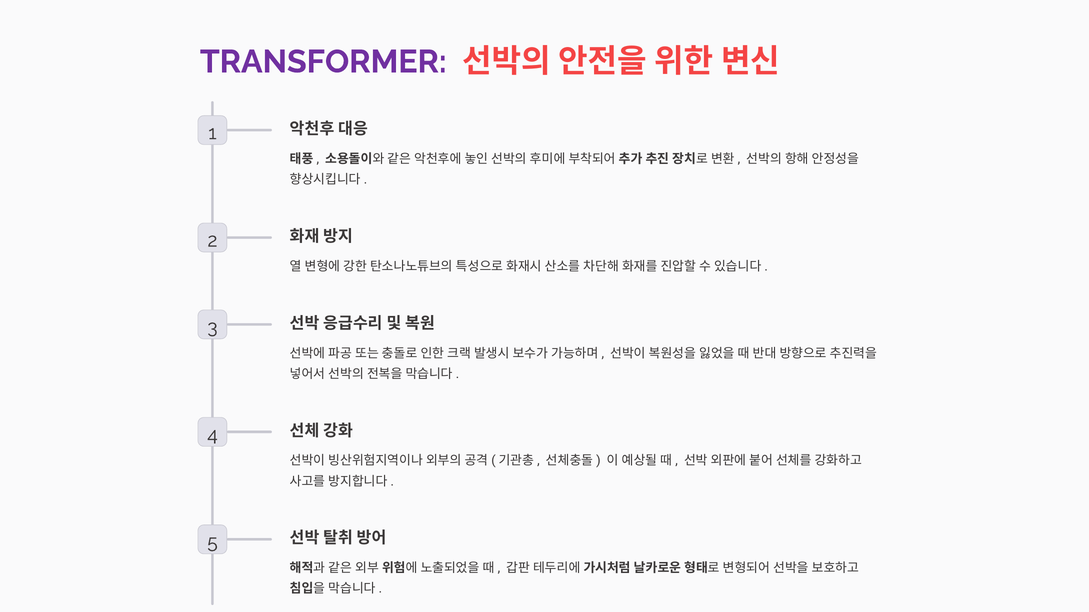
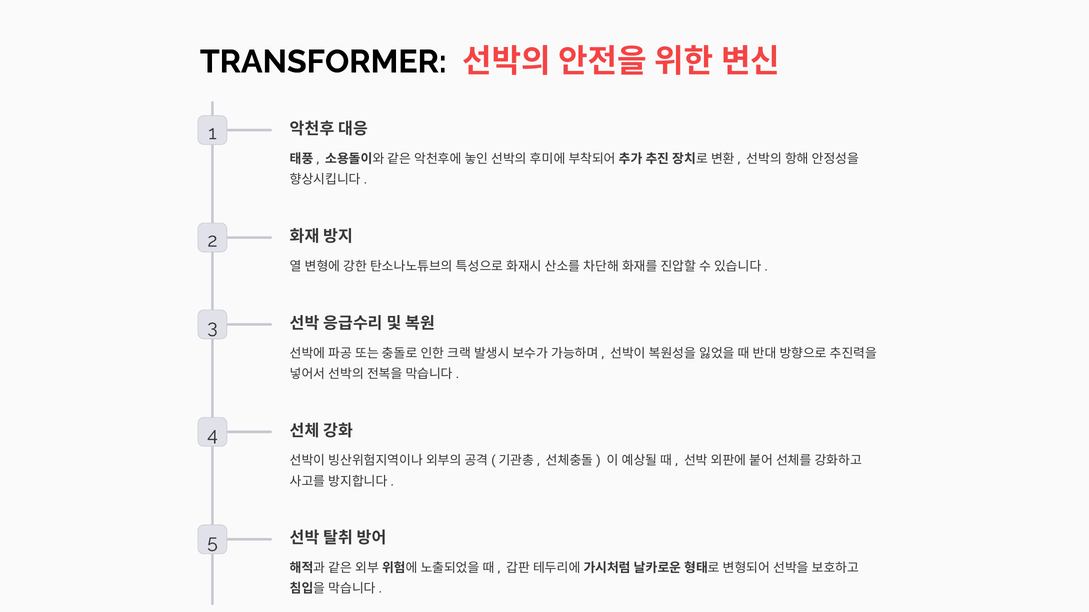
TRANSFORMER colour: purple -> black (323, 62)
